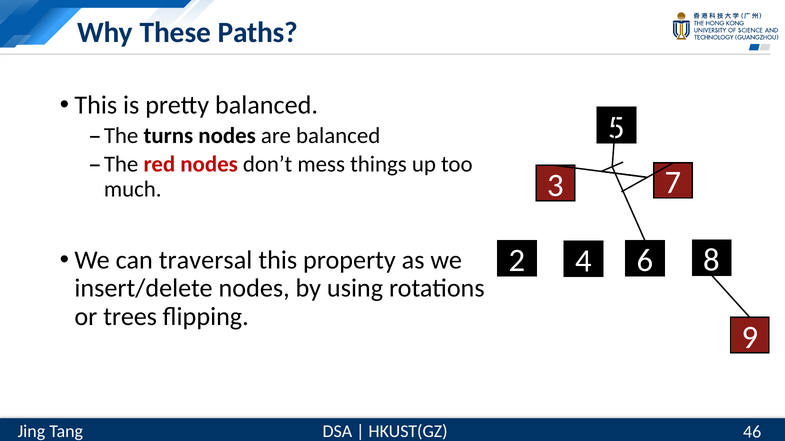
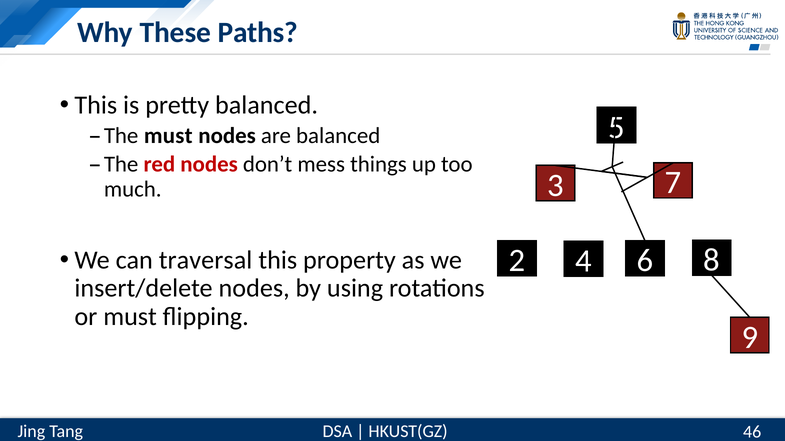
The turns: turns -> must (168, 136)
or trees: trees -> must (130, 317)
